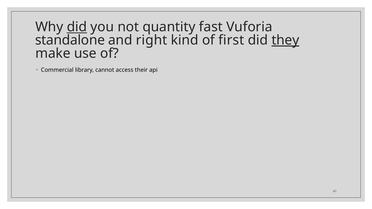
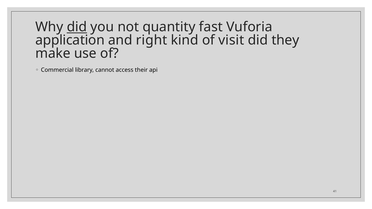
standalone: standalone -> application (70, 40)
first: first -> visit (231, 40)
they underline: present -> none (285, 40)
